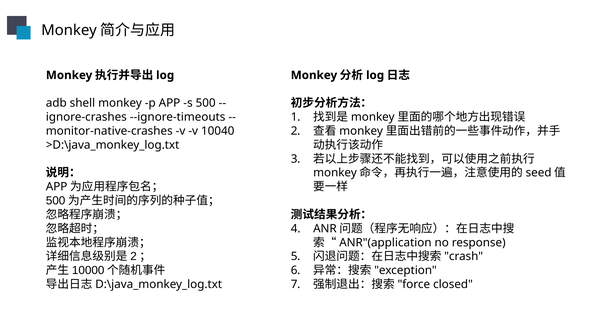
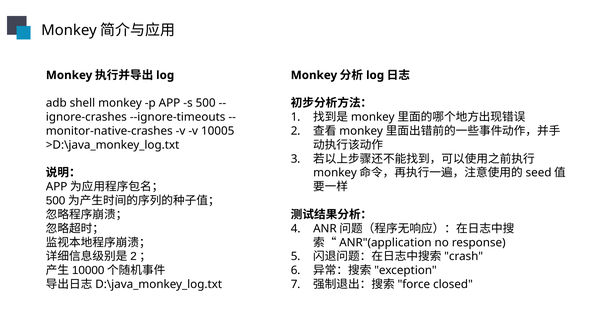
10040: 10040 -> 10005 (218, 131)
